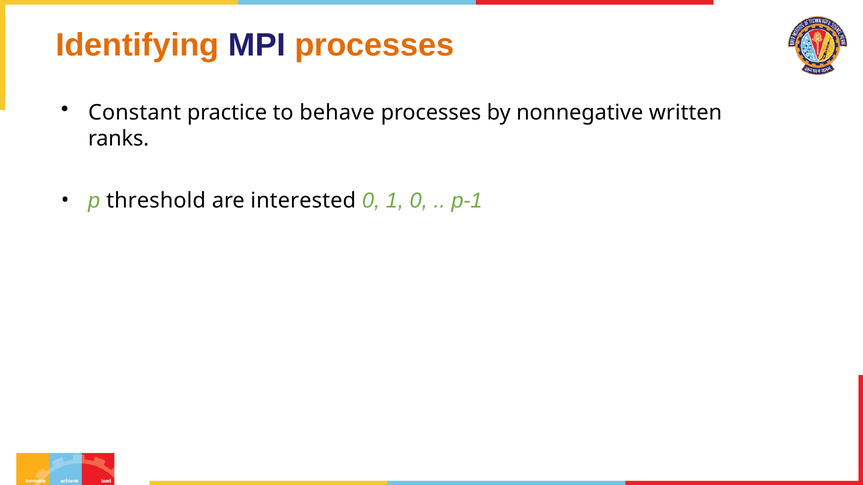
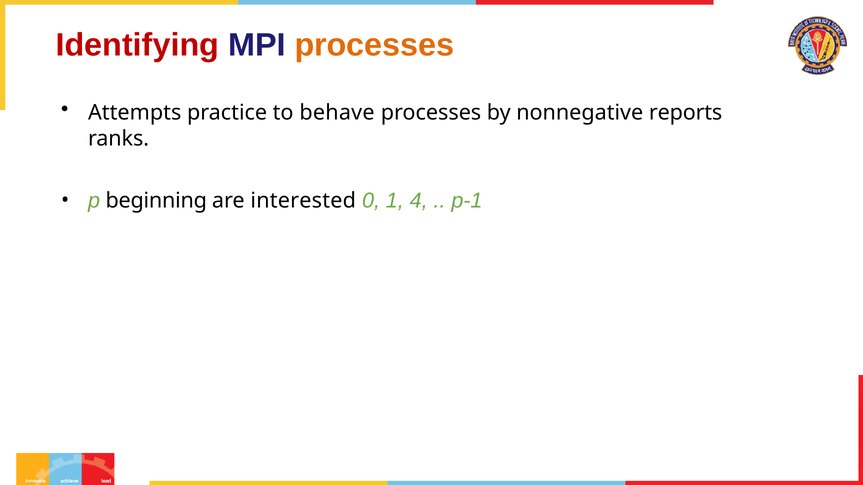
Identifying colour: orange -> red (137, 45)
Constant: Constant -> Attempts (135, 113)
written: written -> reports (686, 113)
threshold: threshold -> beginning (156, 201)
1 0: 0 -> 4 (419, 201)
